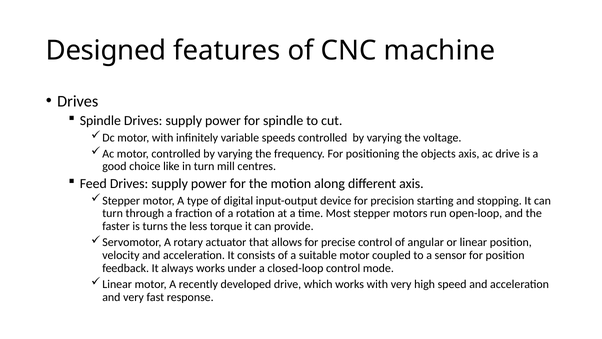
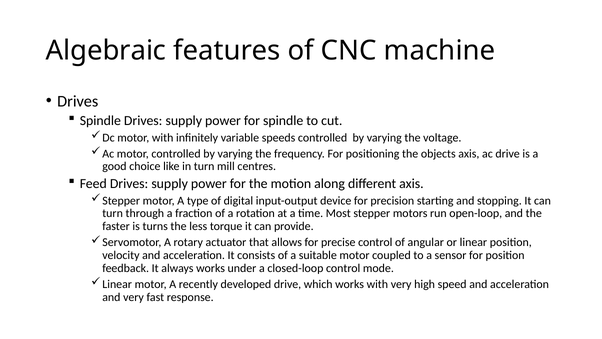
Designed: Designed -> Algebraic (106, 51)
